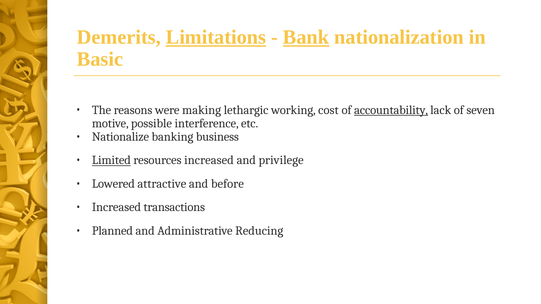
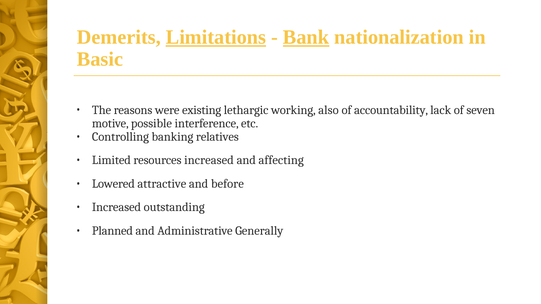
making: making -> existing (202, 110)
cost: cost -> also (328, 110)
accountability underline: present -> none (391, 110)
Nationalize: Nationalize -> Controlling (120, 137)
business: business -> relatives (217, 137)
Limited underline: present -> none (111, 160)
privilege: privilege -> affecting (281, 160)
transactions: transactions -> outstanding (174, 207)
Reducing: Reducing -> Generally (259, 231)
